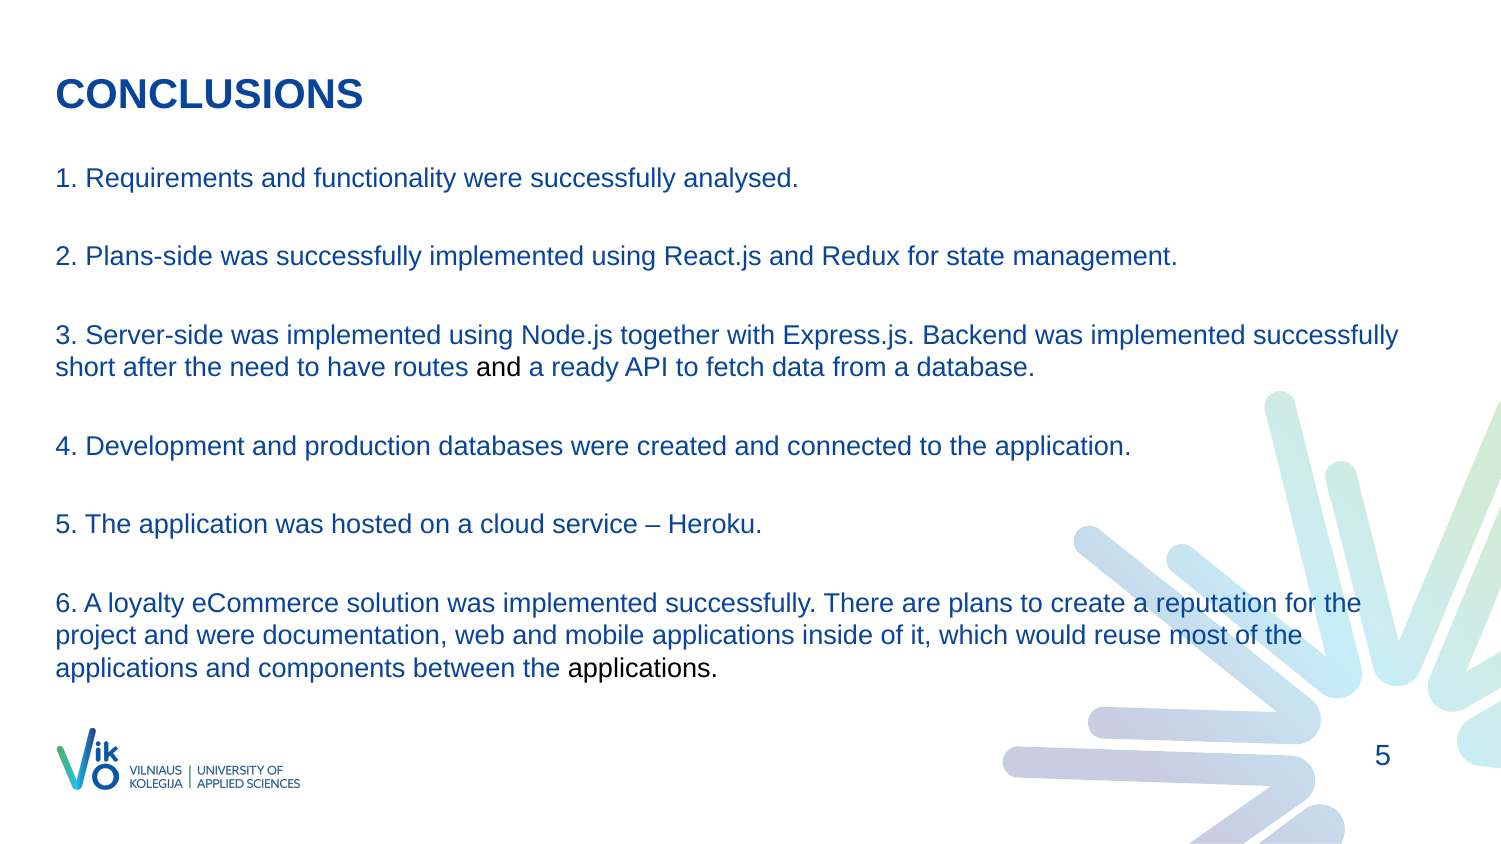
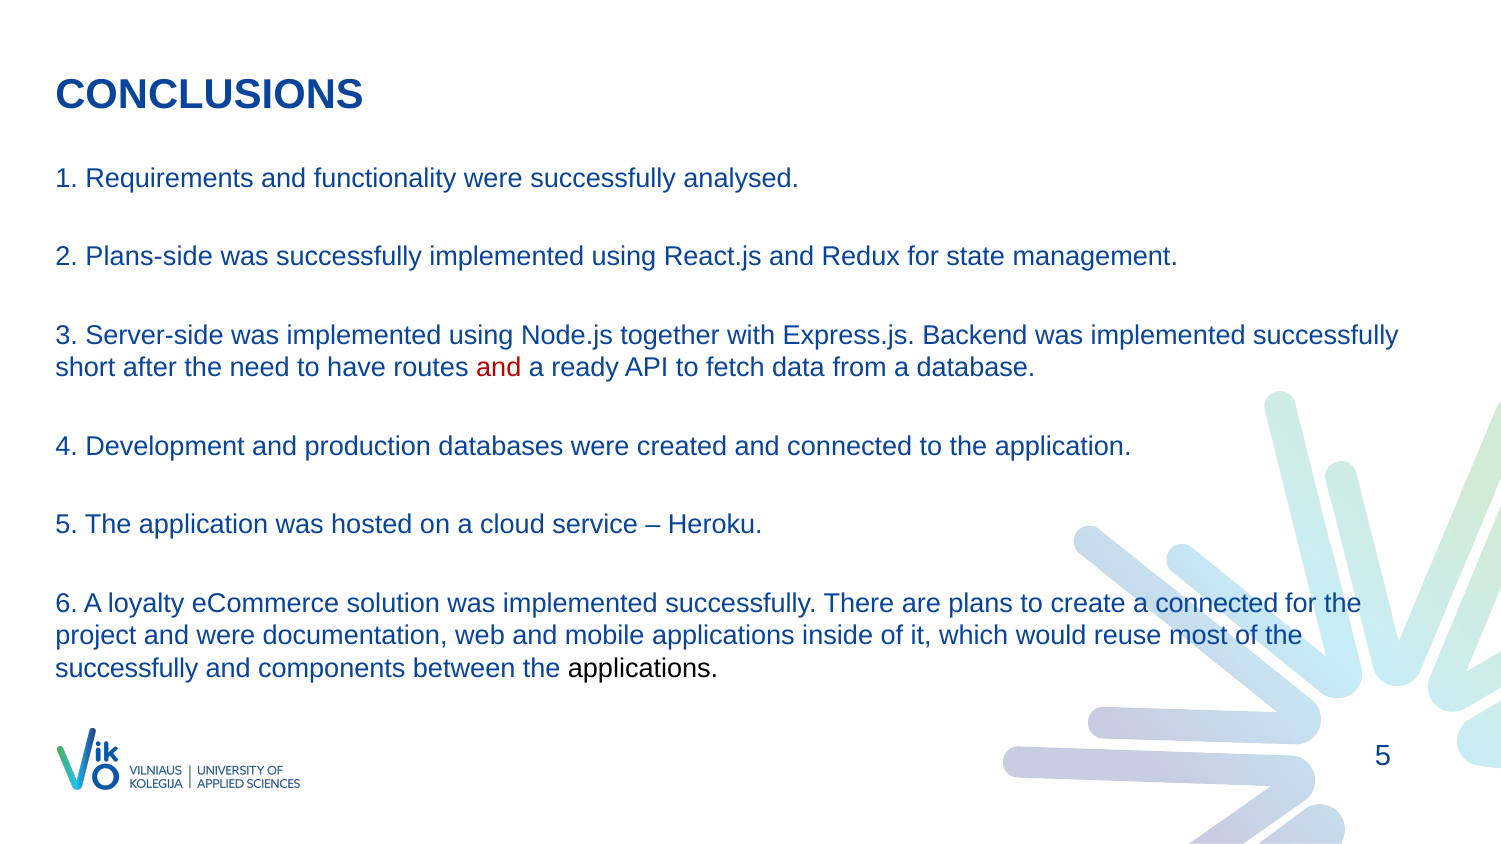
and colour: black -> red (499, 368)
a reputation: reputation -> connected (1217, 604)
applications: applications -> successfully (127, 669)
